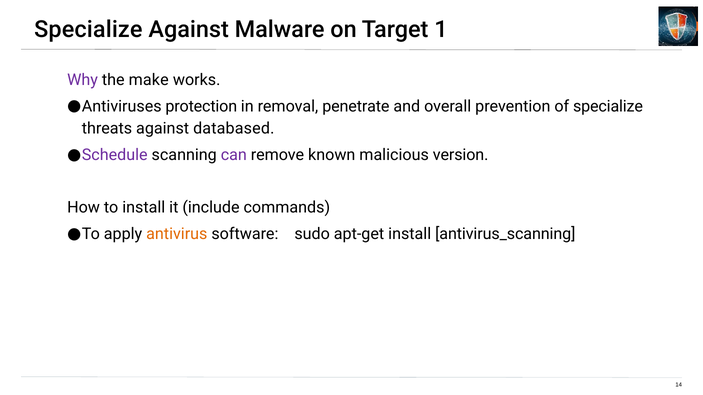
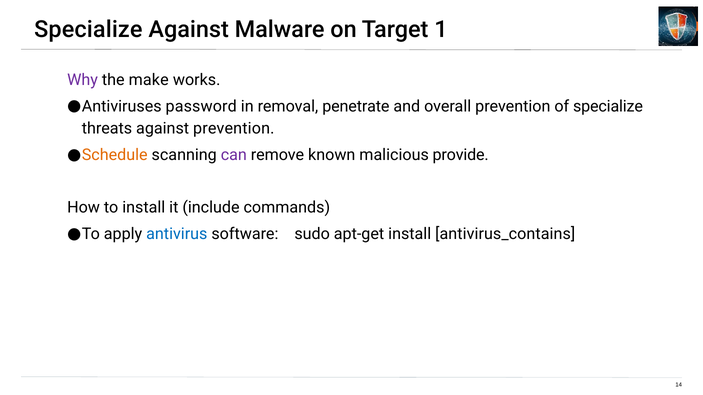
protection: protection -> password (201, 107)
against databased: databased -> prevention (234, 129)
Schedule colour: purple -> orange (115, 155)
version: version -> provide (461, 155)
antivirus colour: orange -> blue (177, 234)
antivirus_scanning: antivirus_scanning -> antivirus_contains (505, 234)
